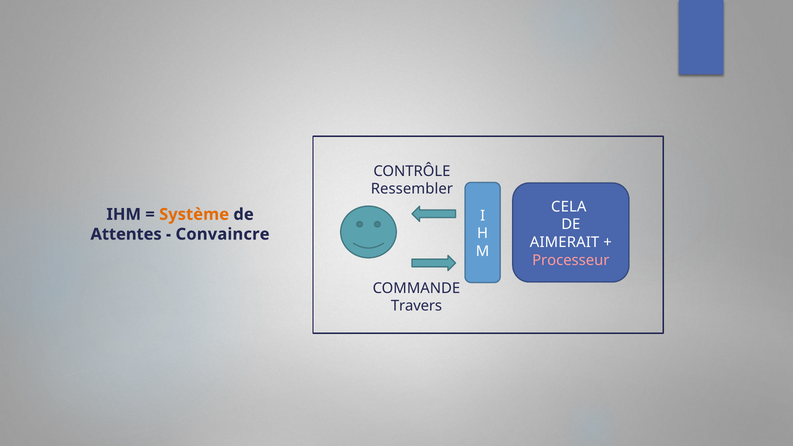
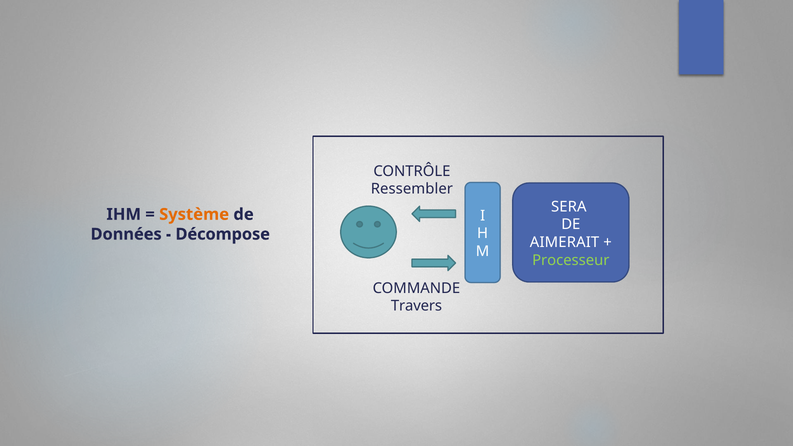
CELA: CELA -> SERA (569, 207)
Attentes: Attentes -> Données (126, 234)
Convaincre: Convaincre -> Décompose (223, 234)
Processeur colour: pink -> light green (571, 260)
